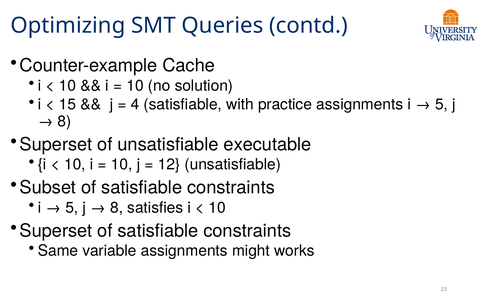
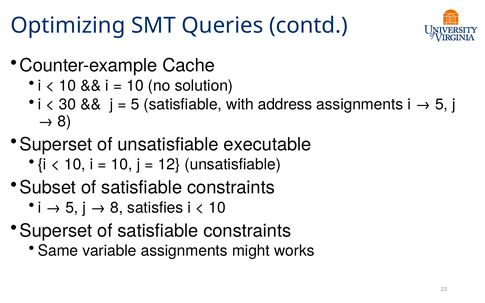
15: 15 -> 30 (67, 105)
4: 4 -> 5 (135, 105)
practice: practice -> address (285, 105)
